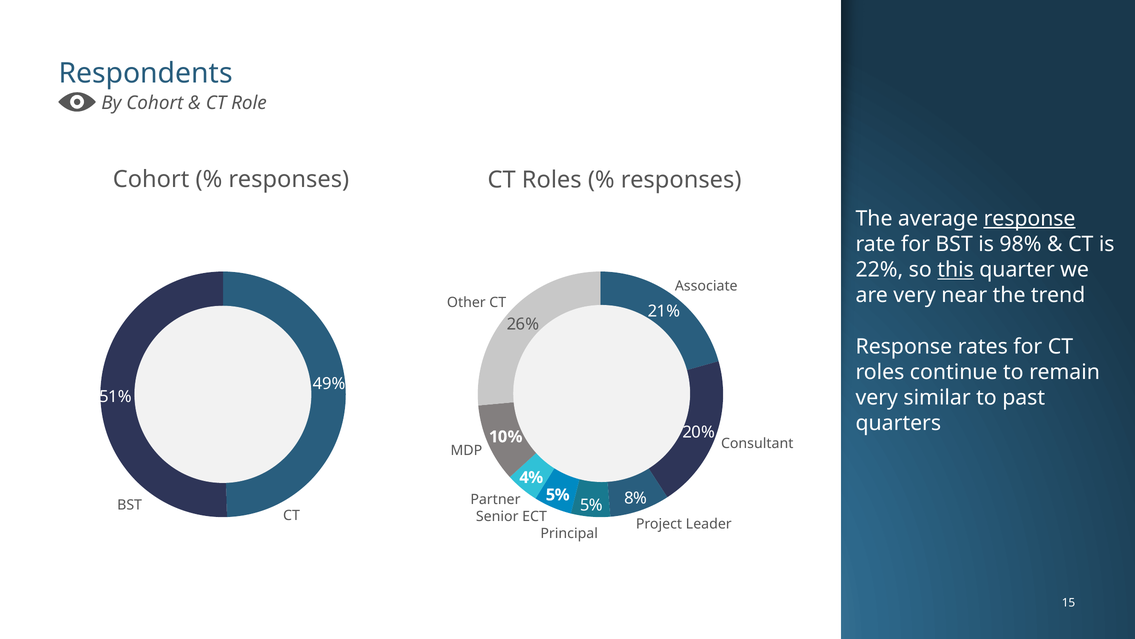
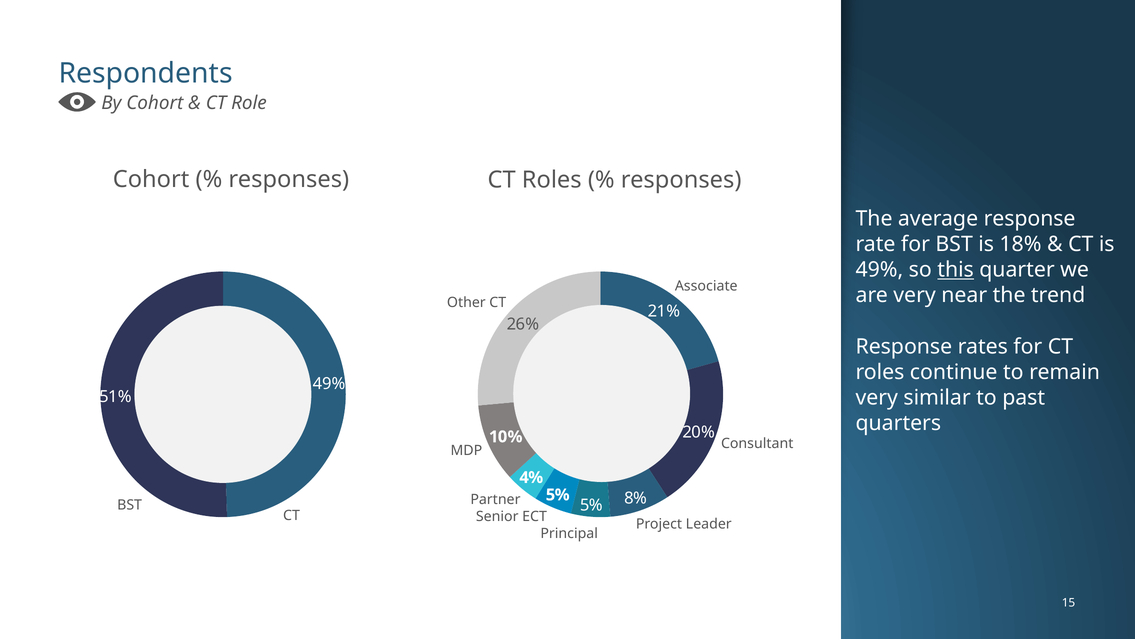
response underline: present -> none (1030, 219)
98%: 98% -> 18% (1020, 244)
22%: 22% -> 49% (879, 270)
